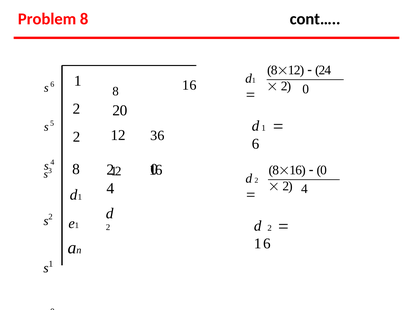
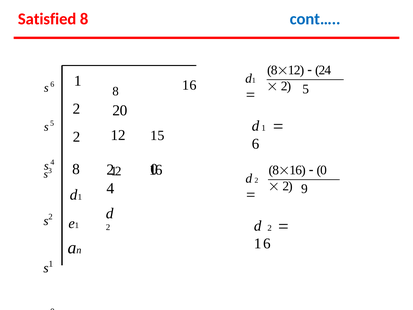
Problem: Problem -> Satisfied (47, 19)
cont… colour: black -> blue (315, 19)
2 0: 0 -> 5 (306, 89)
36: 36 -> 15 (157, 135)
4: 4 -> 9 (304, 189)
